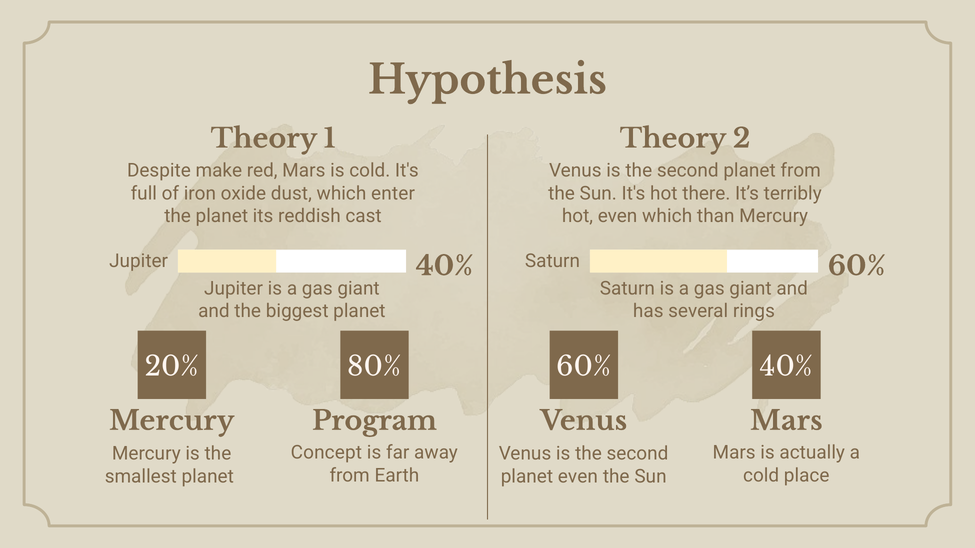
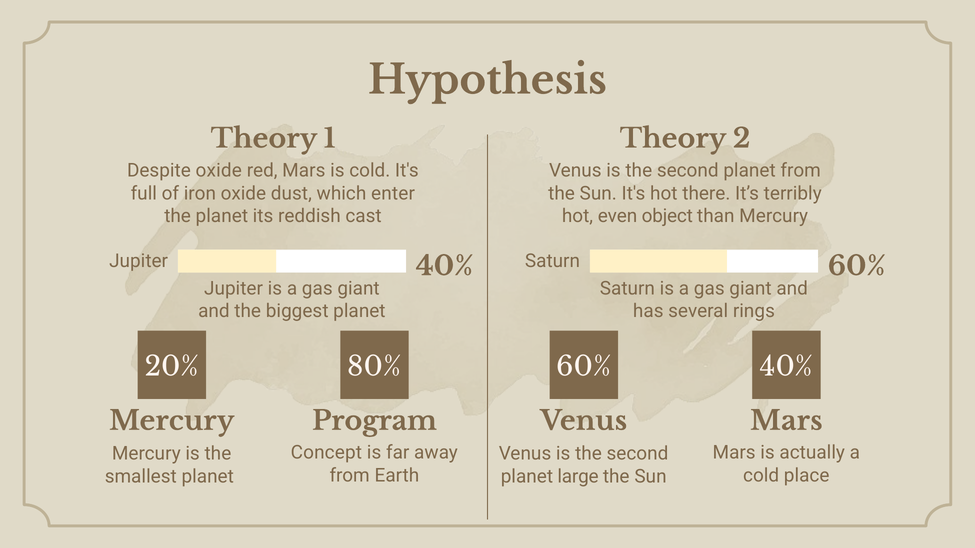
Despite make: make -> oxide (219, 171)
even which: which -> object (667, 216)
planet even: even -> large (578, 477)
